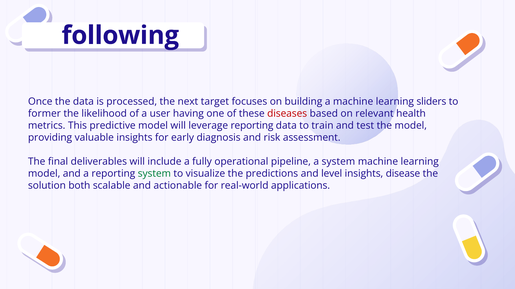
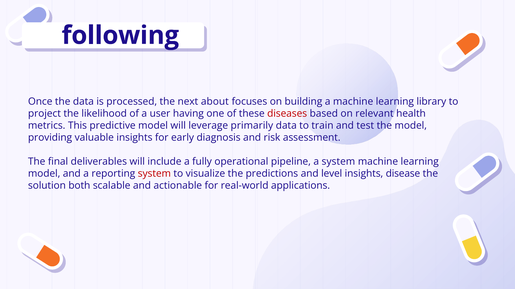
target: target -> about (215, 102)
sliders: sliders -> library (431, 102)
former: former -> project (44, 114)
leverage reporting: reporting -> primarily (252, 126)
system colour: green -> red (154, 174)
